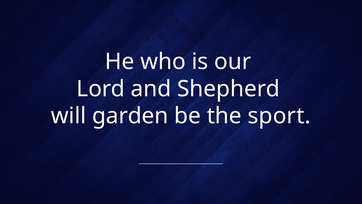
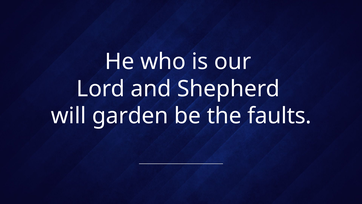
sport: sport -> faults (279, 116)
